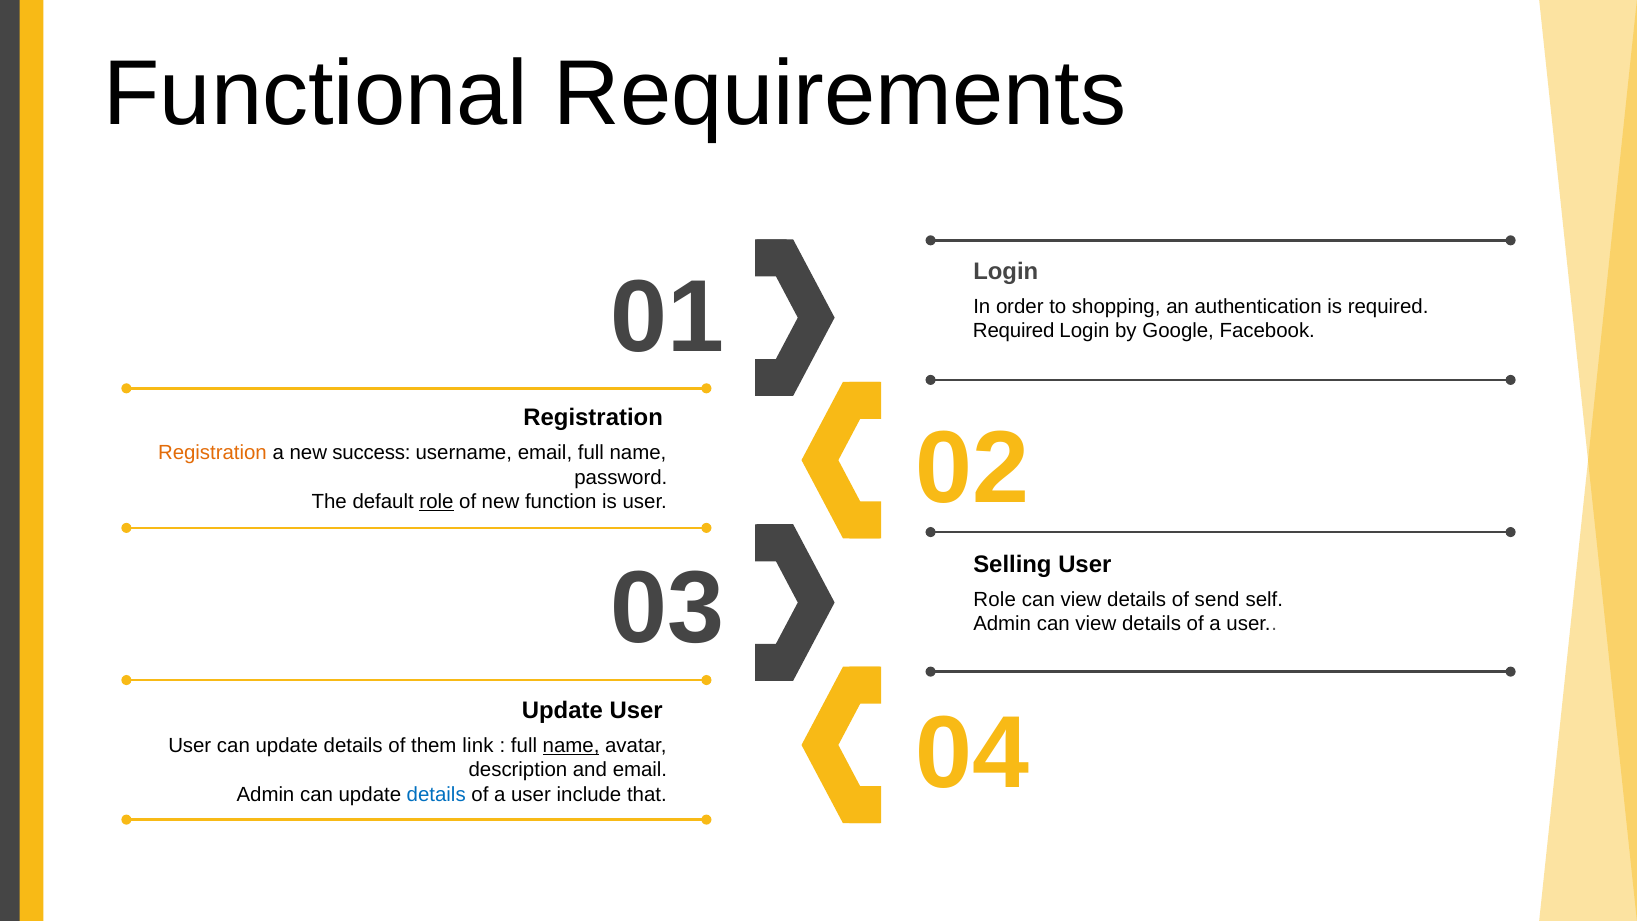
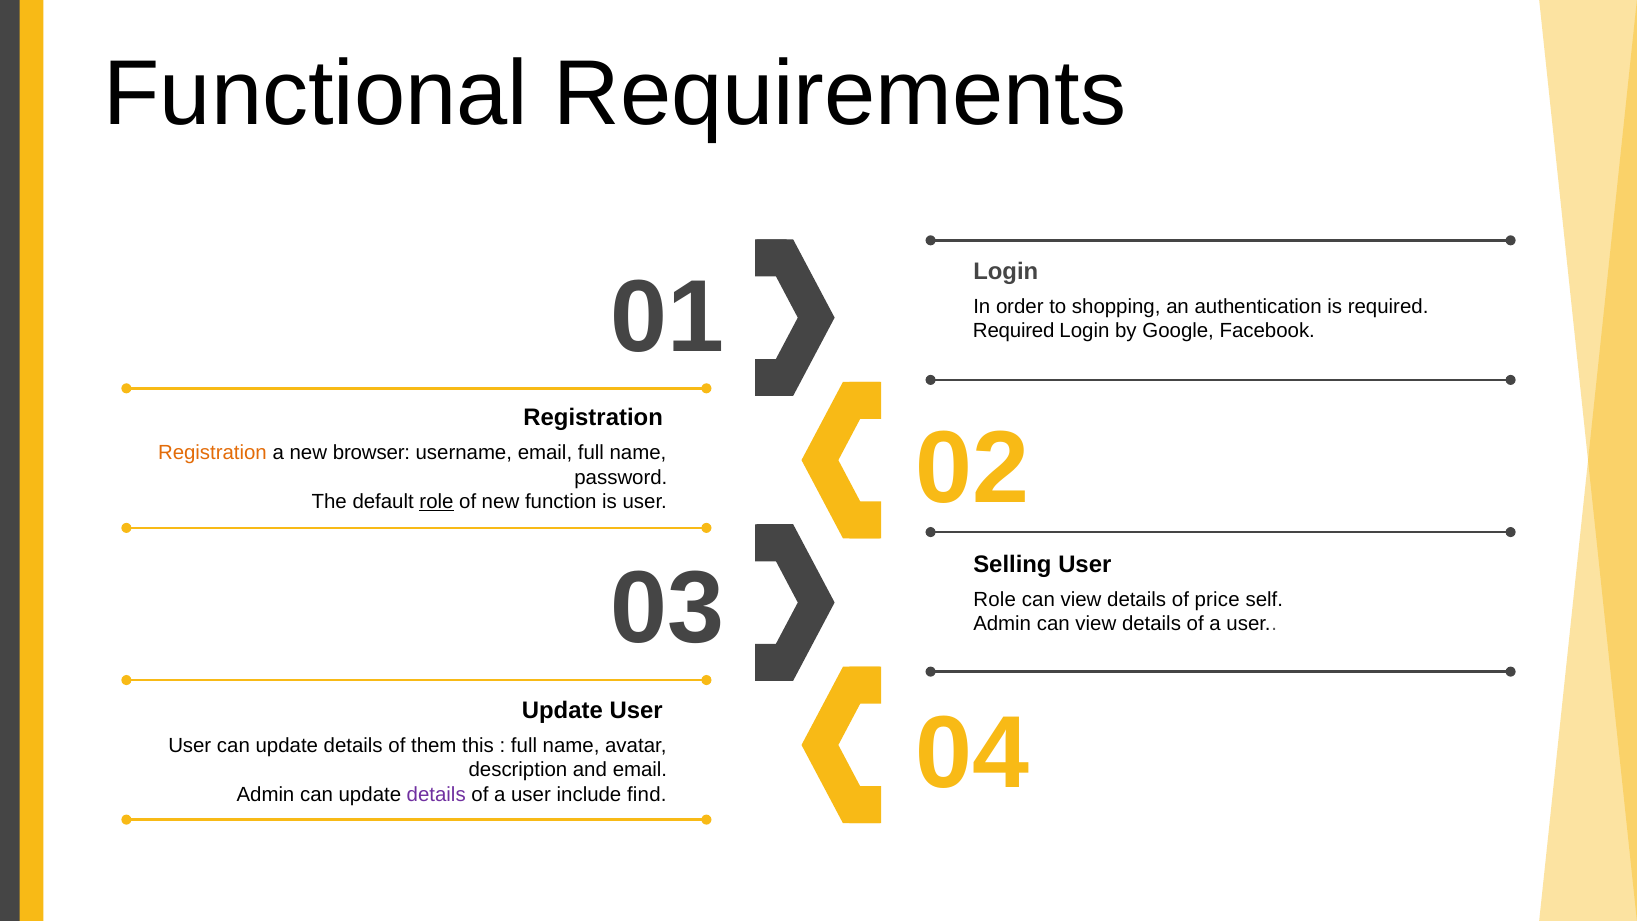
success: success -> browser (371, 453)
send: send -> price (1217, 599)
link: link -> this (478, 745)
name underline: present -> none (571, 745)
details colour: blue -> purple (436, 795)
that: that -> find (647, 795)
